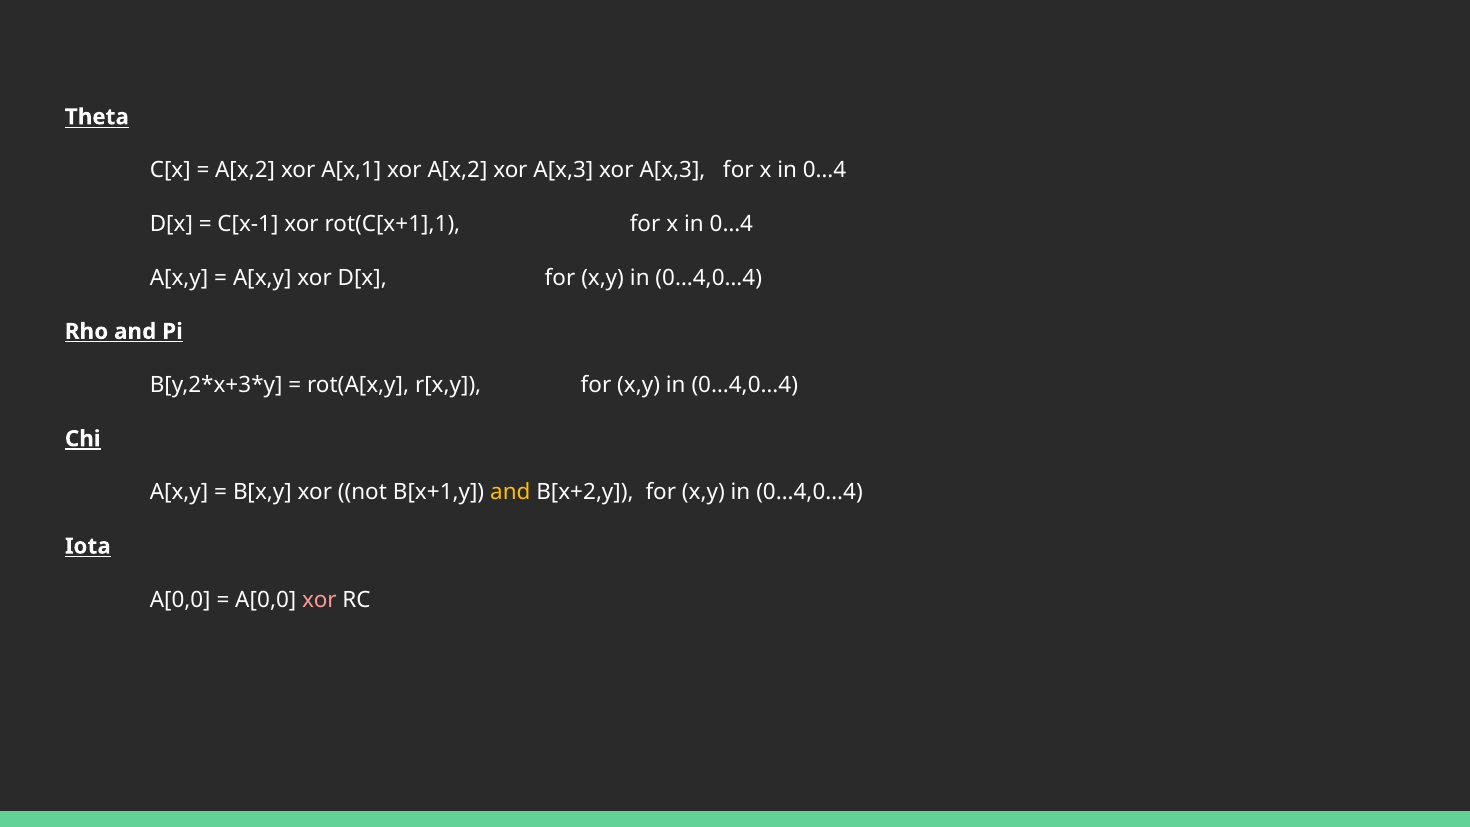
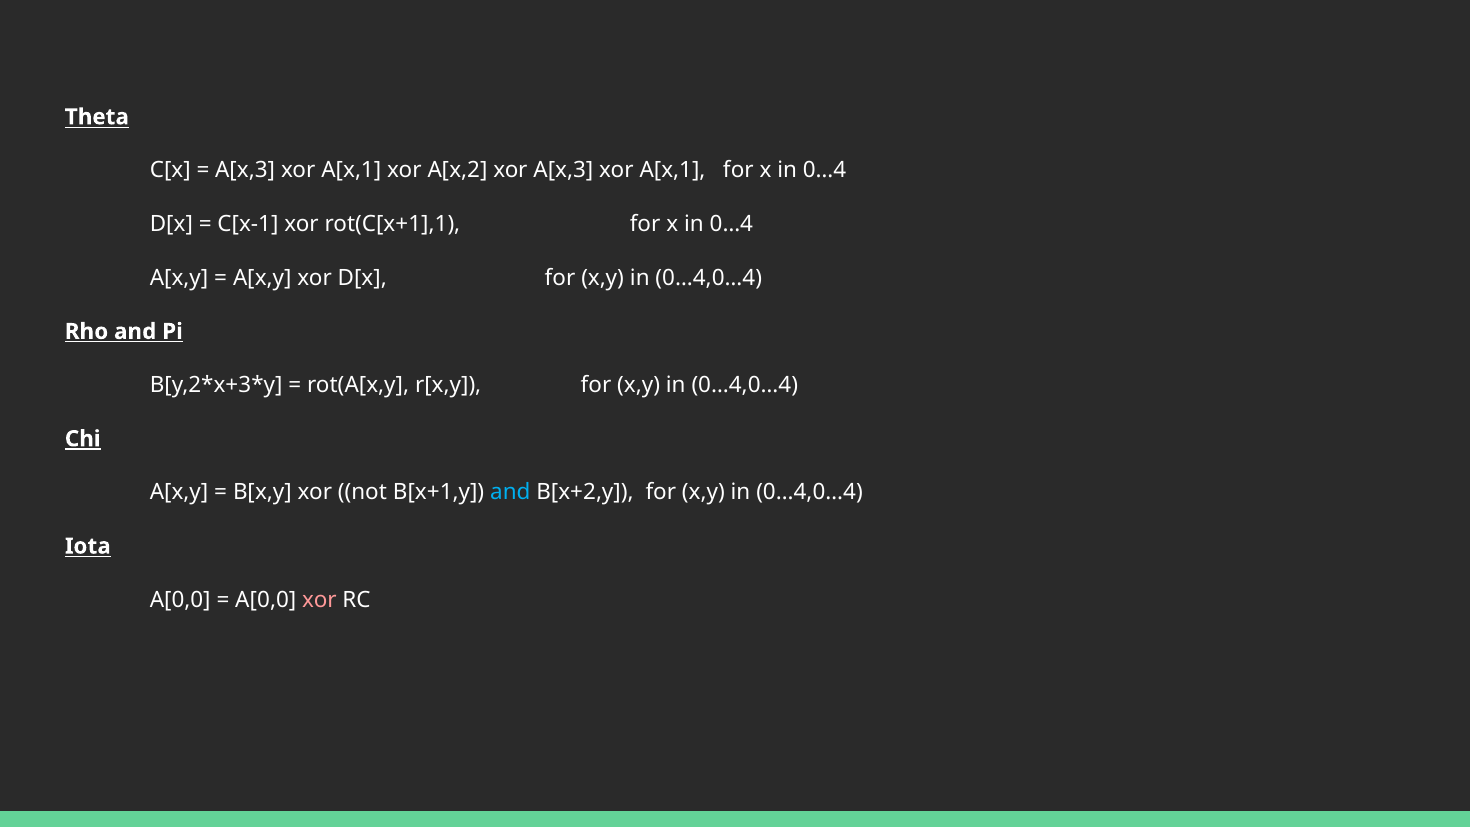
A[x,2: A[x,2 -> A[x,3 (245, 171)
xor A[x,3 xor A[x,3: A[x,3 -> A[x,1 (673, 171)
and colour: yellow -> light blue (510, 492)
